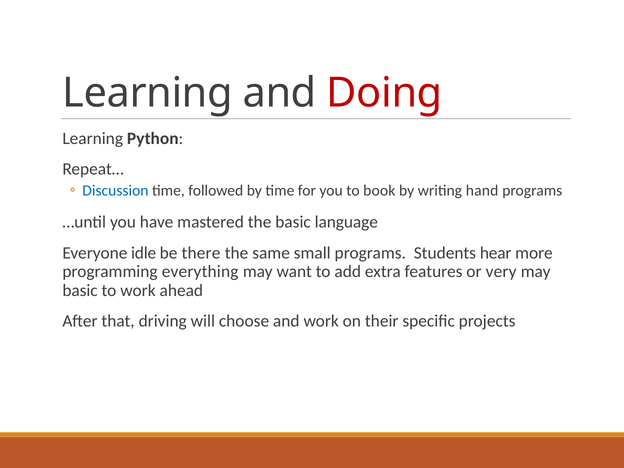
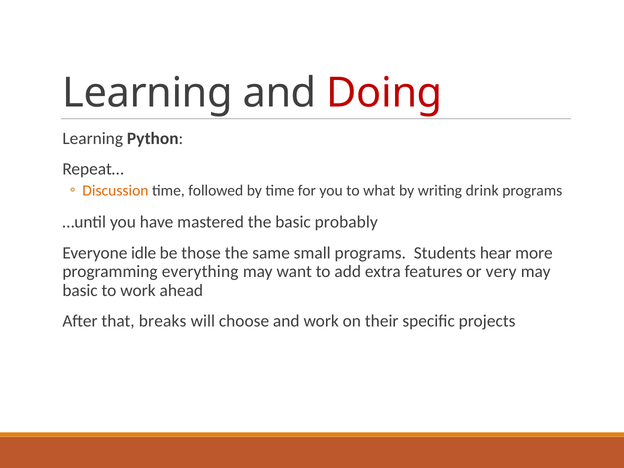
Discussion colour: blue -> orange (115, 190)
book: book -> what (379, 190)
hand: hand -> drink (482, 190)
language: language -> probably (346, 222)
there: there -> those (201, 253)
driving: driving -> breaks (163, 321)
